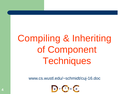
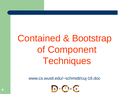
Compiling: Compiling -> Contained (39, 39)
Inheriting: Inheriting -> Bootstrap (92, 39)
